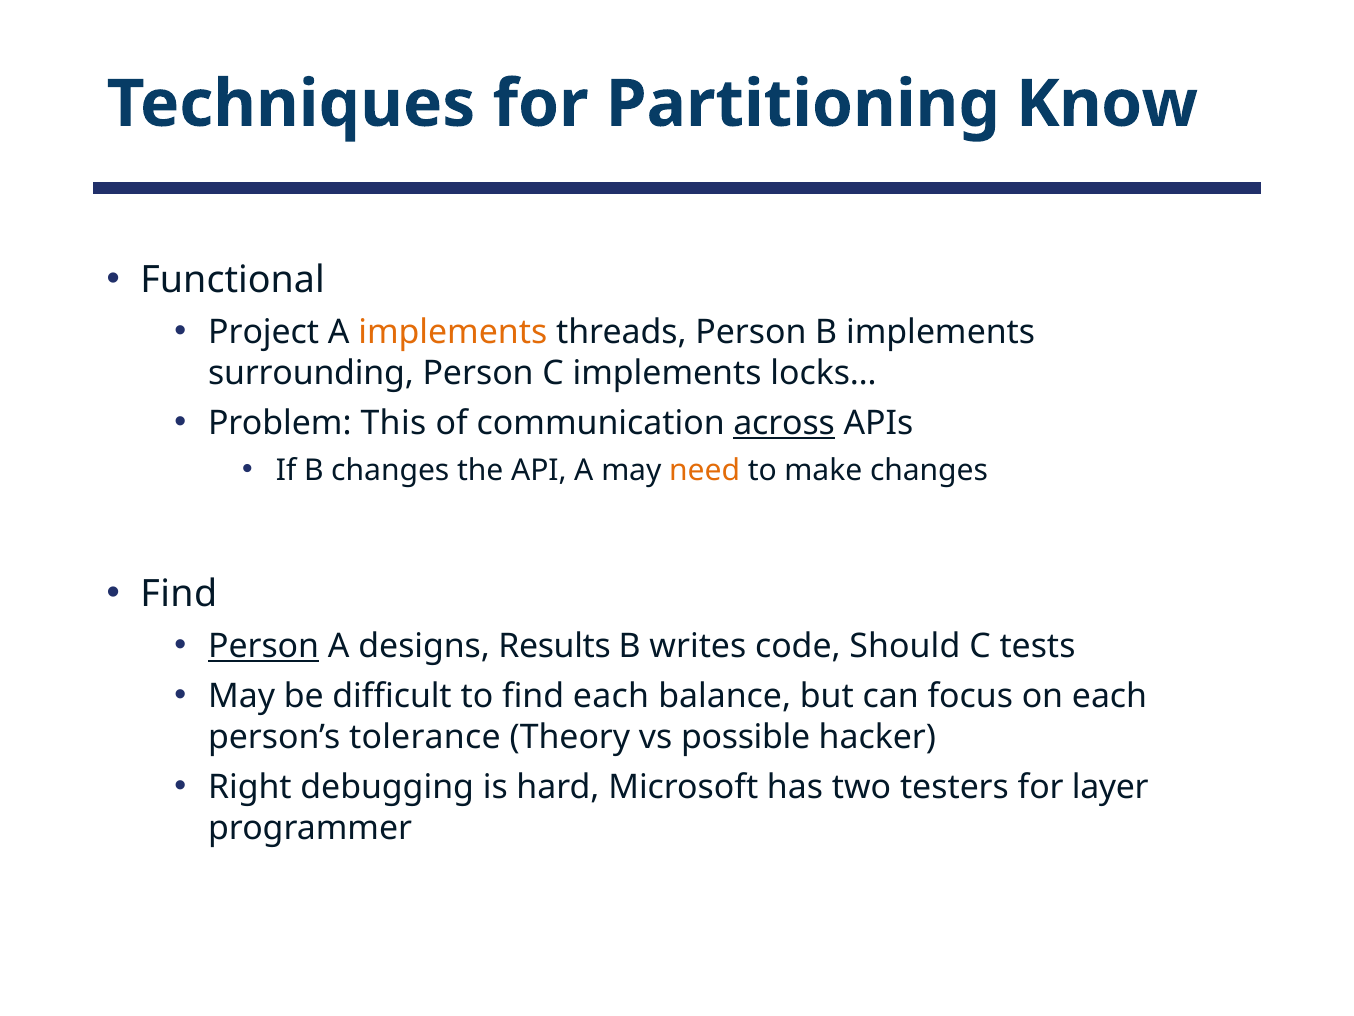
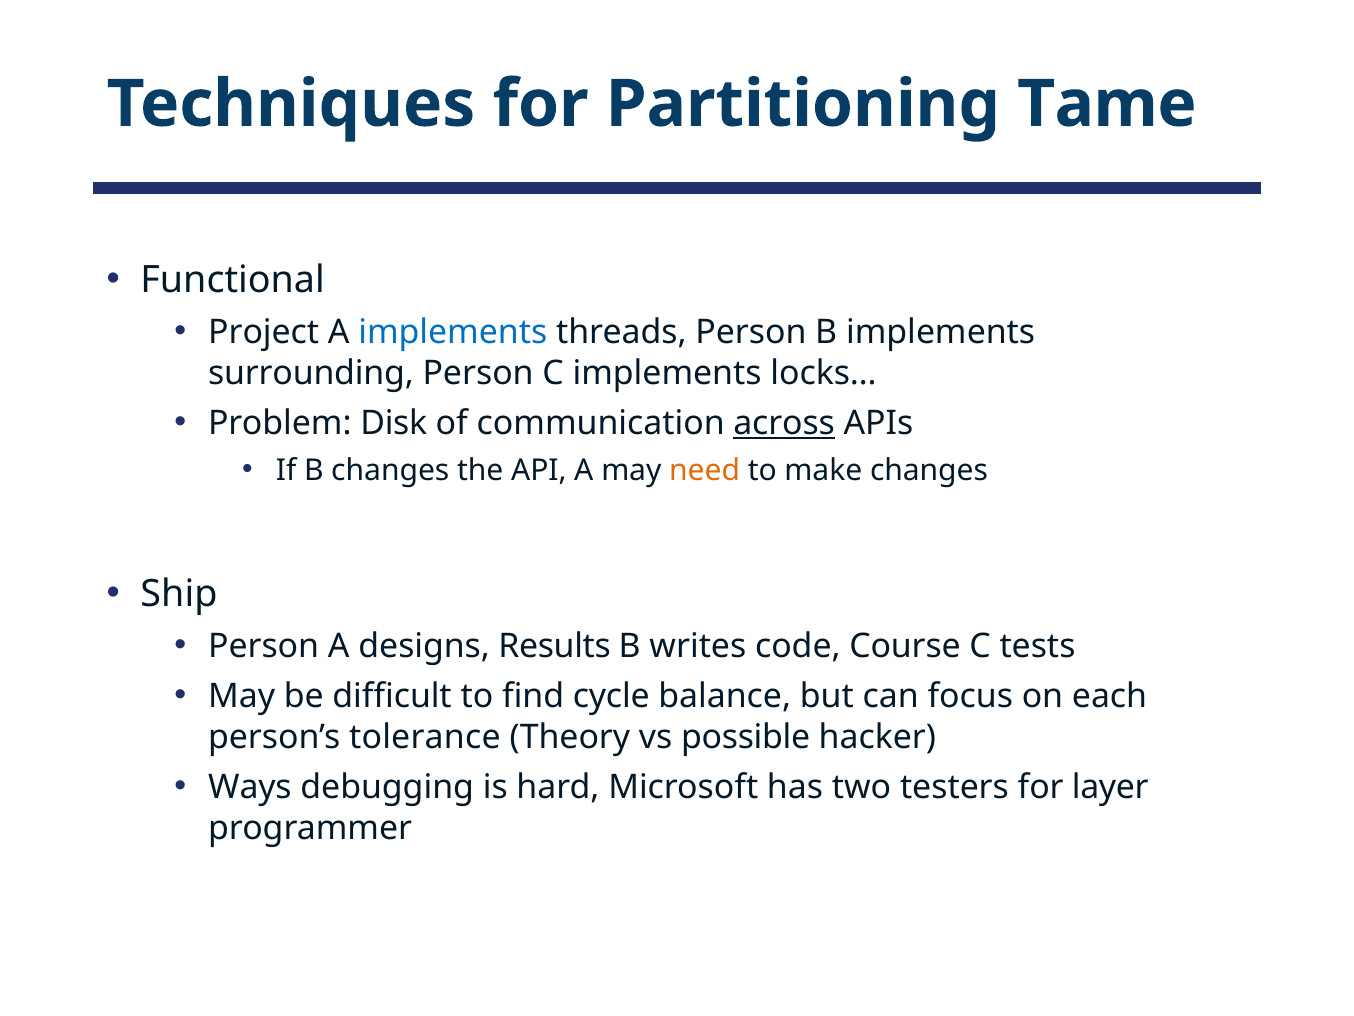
Know: Know -> Tame (1107, 104)
implements colour: orange -> blue (453, 332)
This: This -> Disk (394, 423)
Find: Find -> Ship (179, 594)
Person underline: present -> none (264, 646)
Should: Should -> Course (905, 646)
find each: each -> cycle (611, 696)
Right: Right -> Ways (250, 787)
